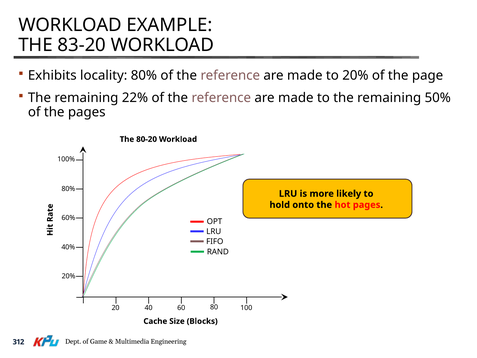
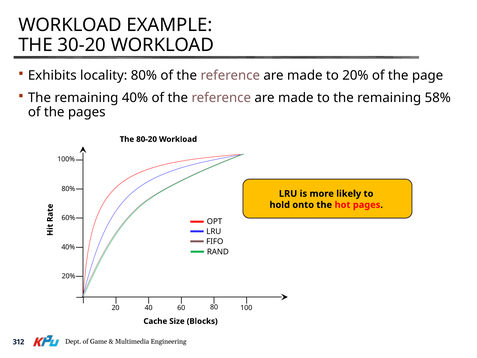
83-20: 83-20 -> 30-20 (82, 45)
remaining 22%: 22% -> 40% (135, 98)
50%: 50% -> 58% (438, 98)
